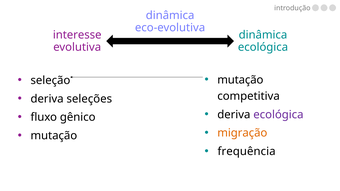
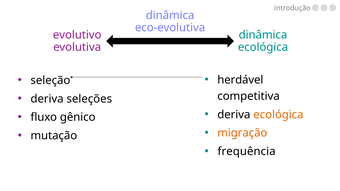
interesse: interesse -> evolutivo (77, 35)
mutação: mutação -> herdável (240, 80)
ecológica colour: purple -> orange (278, 115)
